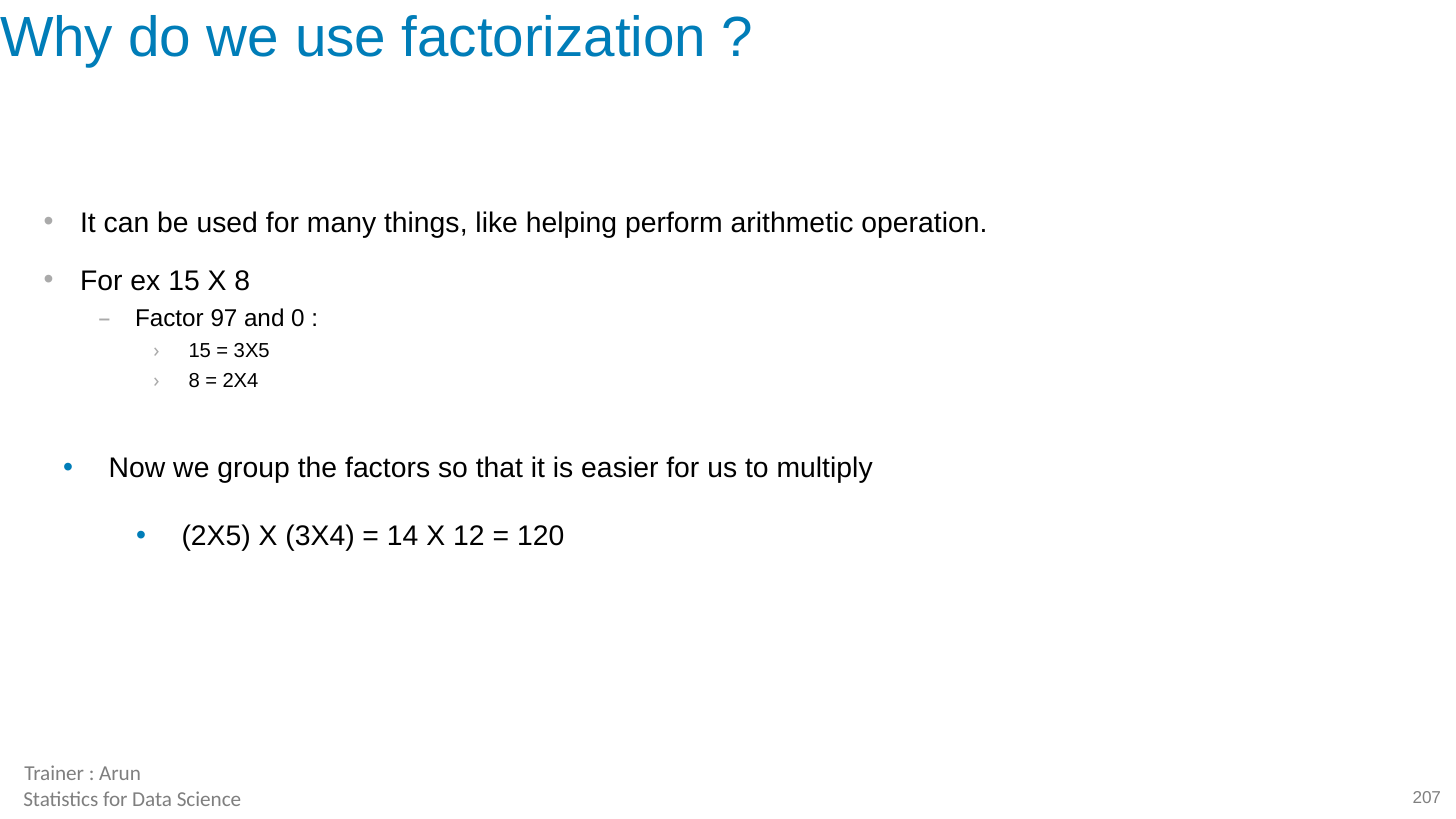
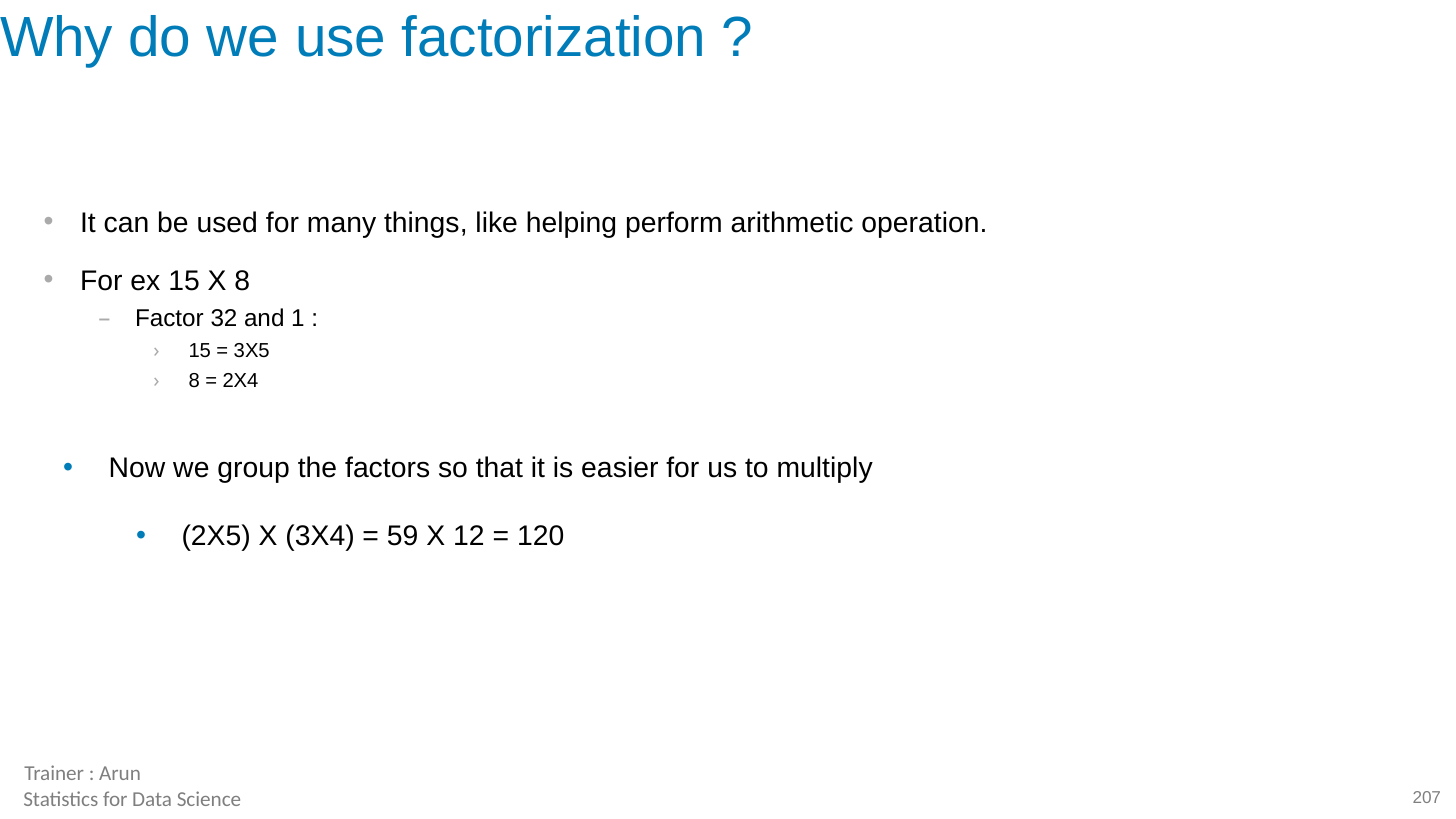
97: 97 -> 32 (224, 318)
0: 0 -> 1 (298, 318)
14: 14 -> 59 (403, 536)
